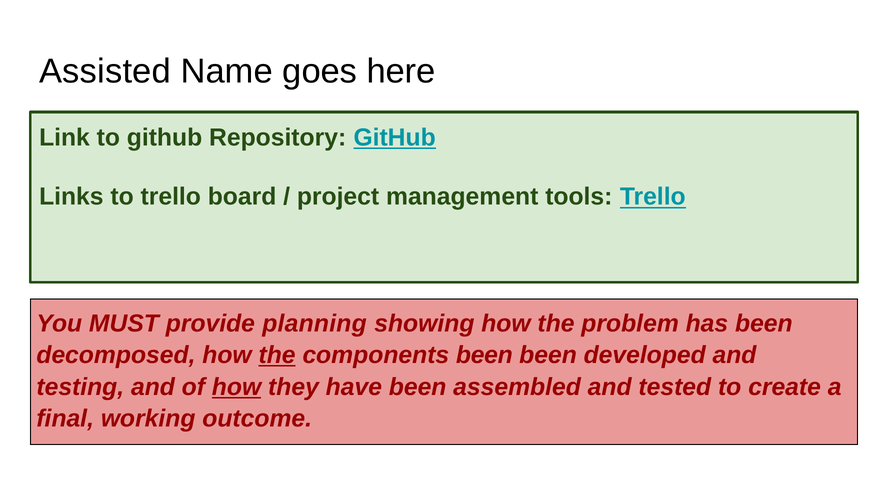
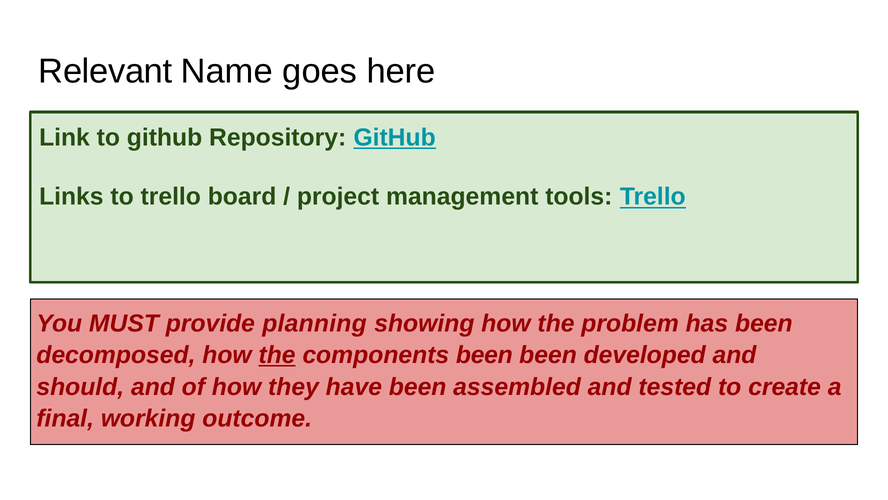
Assisted: Assisted -> Relevant (105, 71)
testing: testing -> should (80, 387)
how underline: present -> none (237, 387)
